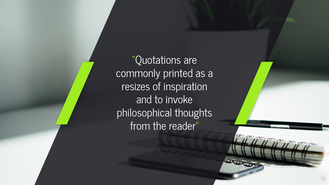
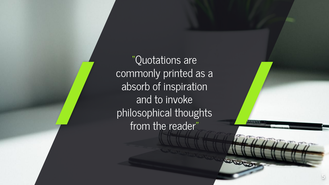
resizes: resizes -> absorb (136, 87)
